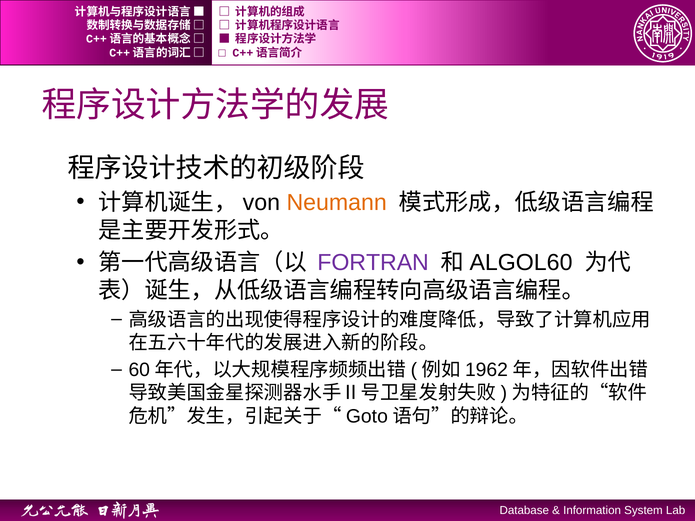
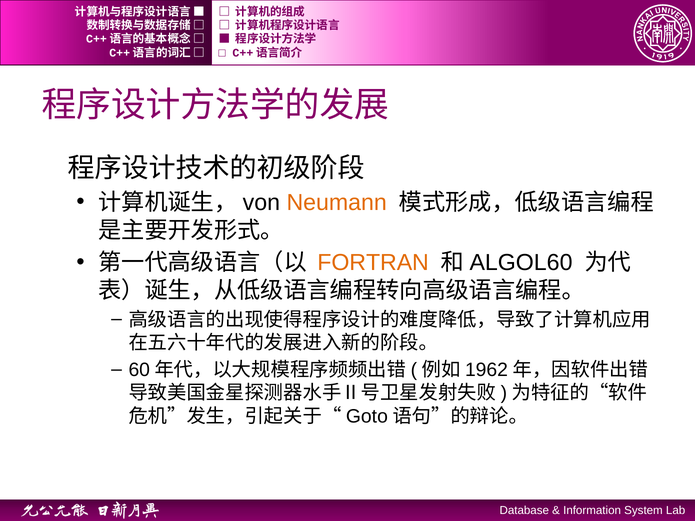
FORTRAN colour: purple -> orange (373, 263)
